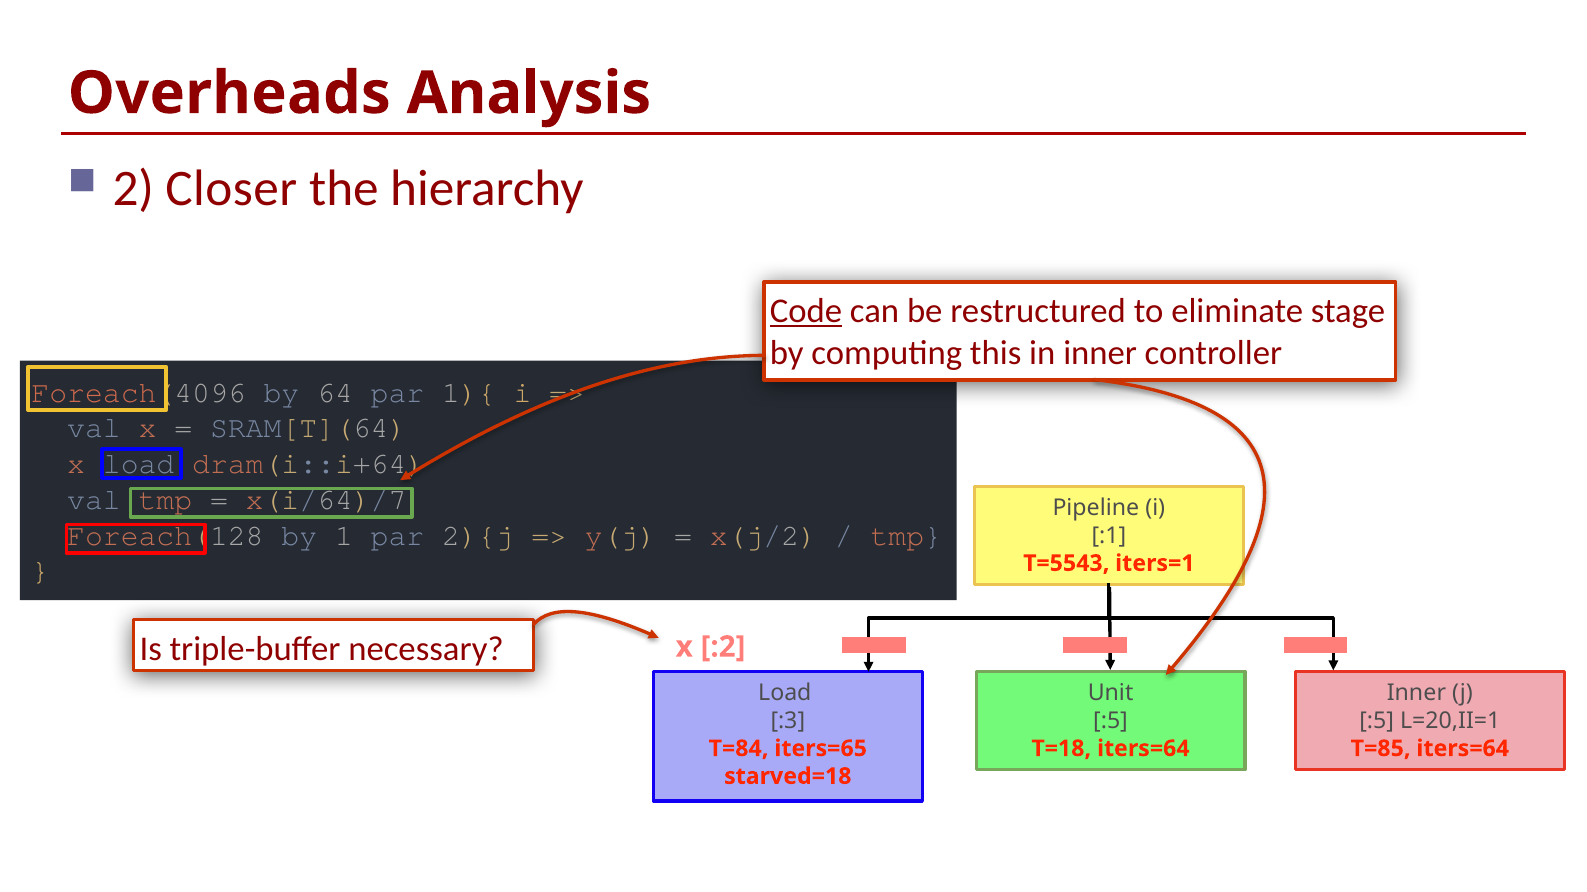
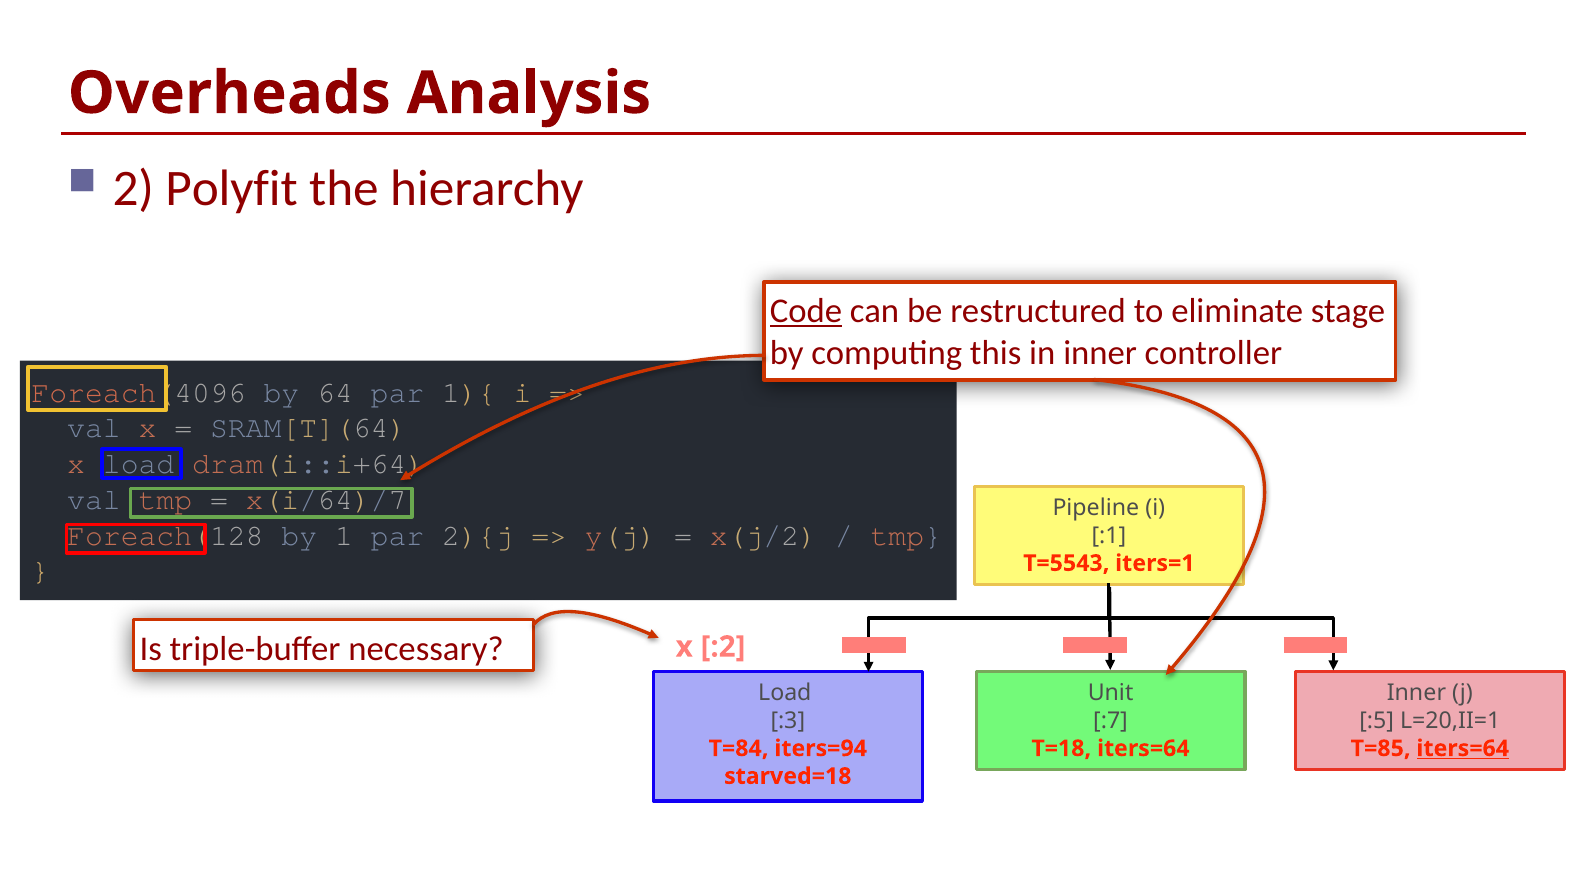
Closer: Closer -> Polyfit (232, 189)
:5: :5 -> :7 (1111, 721)
iters=65: iters=65 -> iters=94 (821, 749)
iters=64 underline: none -> present (1463, 749)
